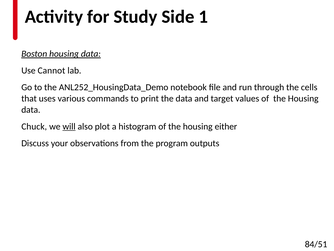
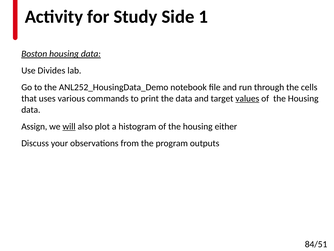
Cannot: Cannot -> Divides (51, 71)
values underline: none -> present (247, 98)
Chuck: Chuck -> Assign (34, 126)
